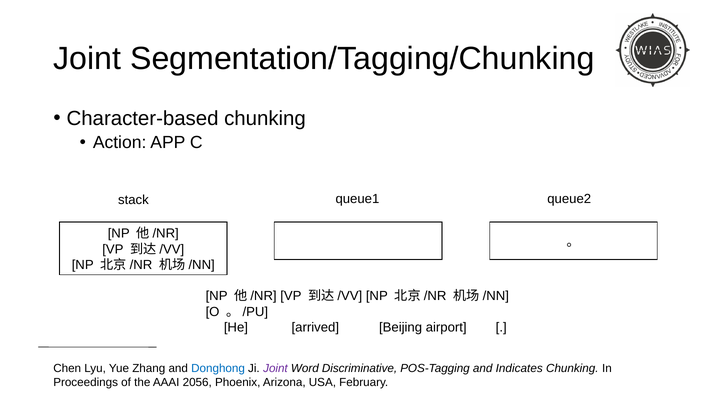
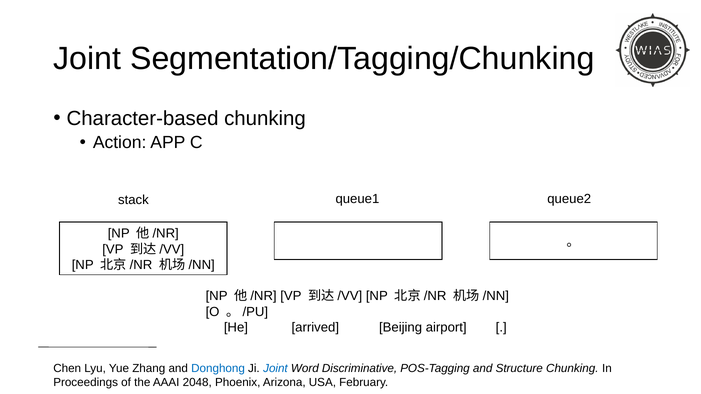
Joint colour: purple -> blue (275, 369)
Indicates: Indicates -> Structure (519, 369)
2056: 2056 -> 2048 (197, 383)
